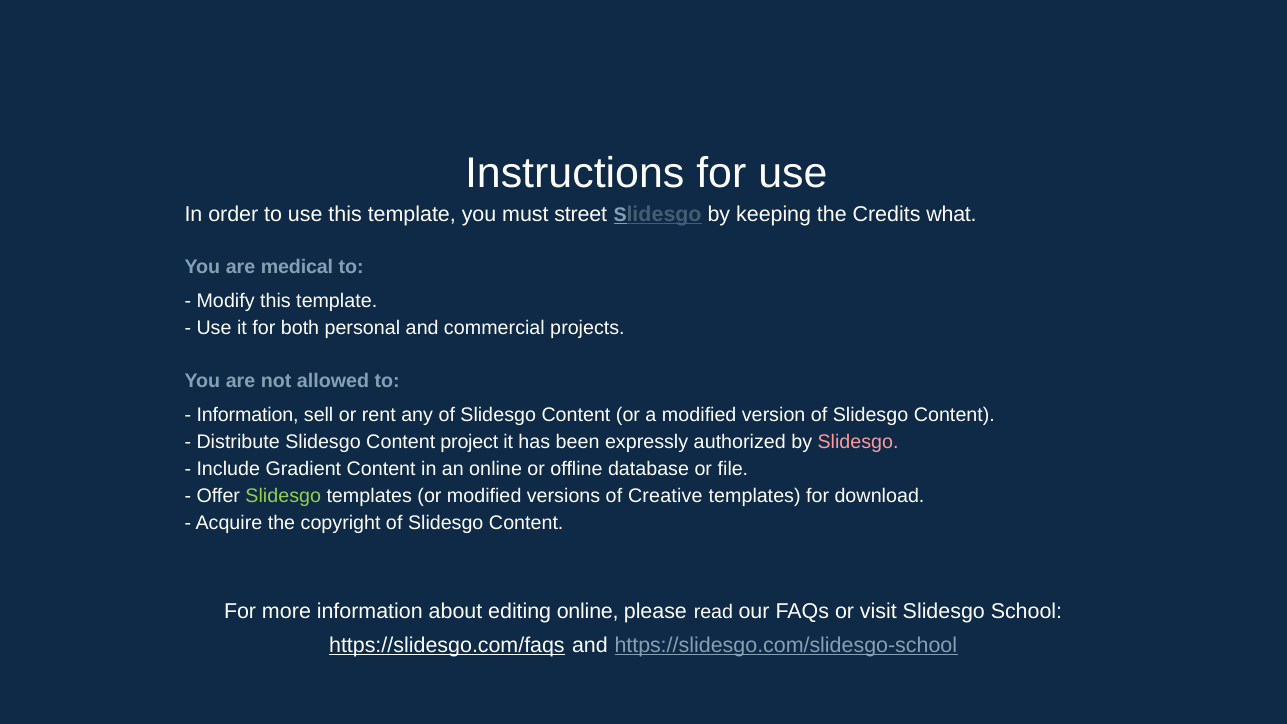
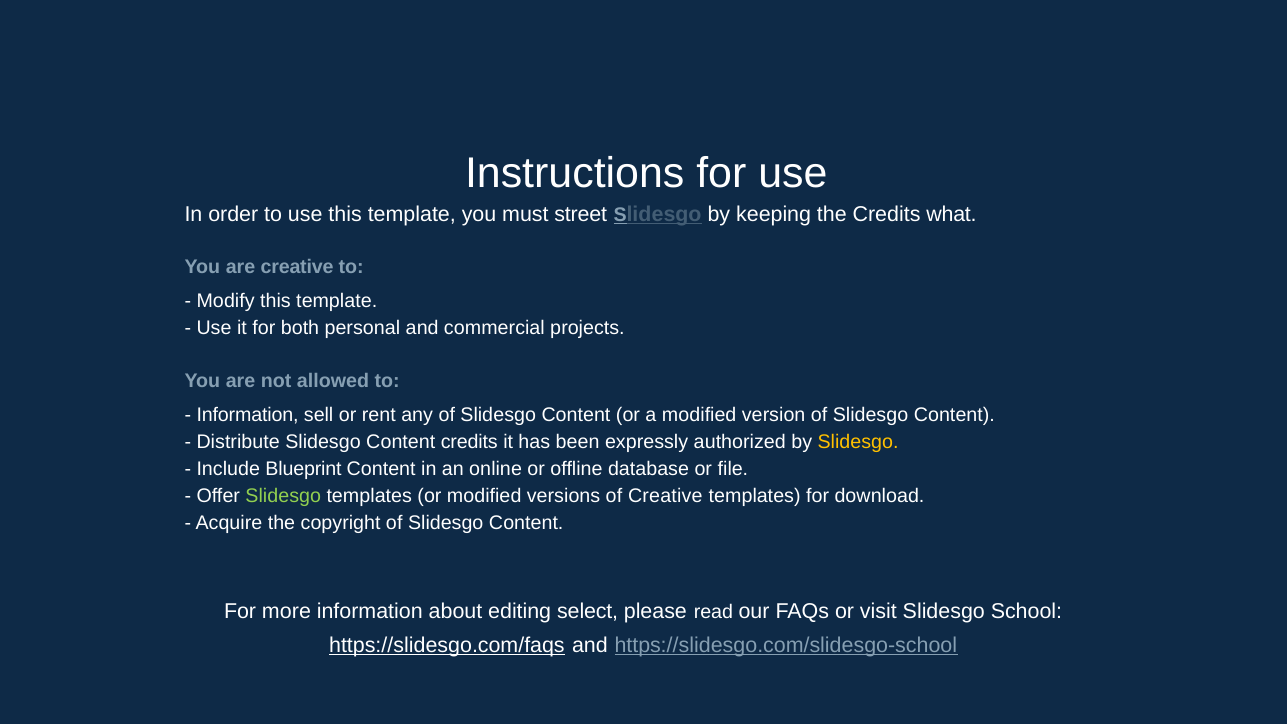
are medical: medical -> creative (297, 267)
Content project: project -> credits (469, 442)
Slidesgo colour: pink -> yellow (858, 442)
Gradient: Gradient -> Blueprint (303, 469)
editing online: online -> select (588, 612)
